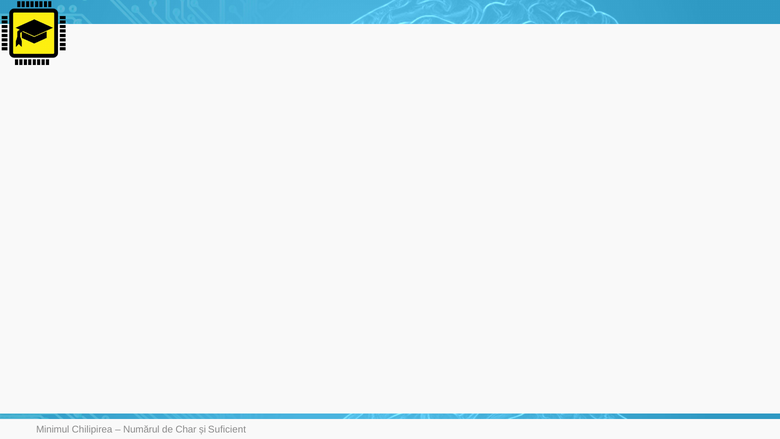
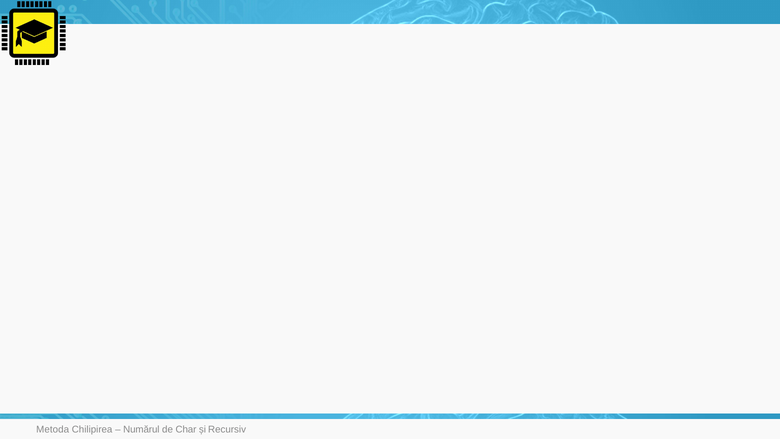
Minimul: Minimul -> Metoda (53, 429)
Suficient: Suficient -> Recursiv (227, 429)
